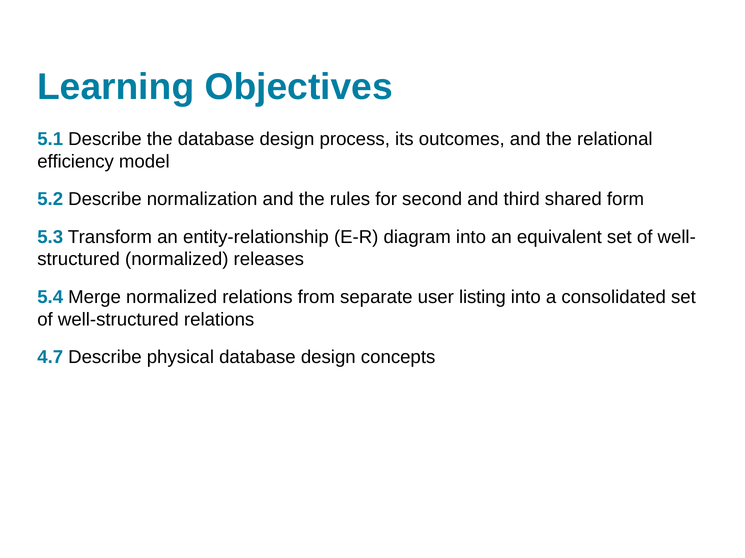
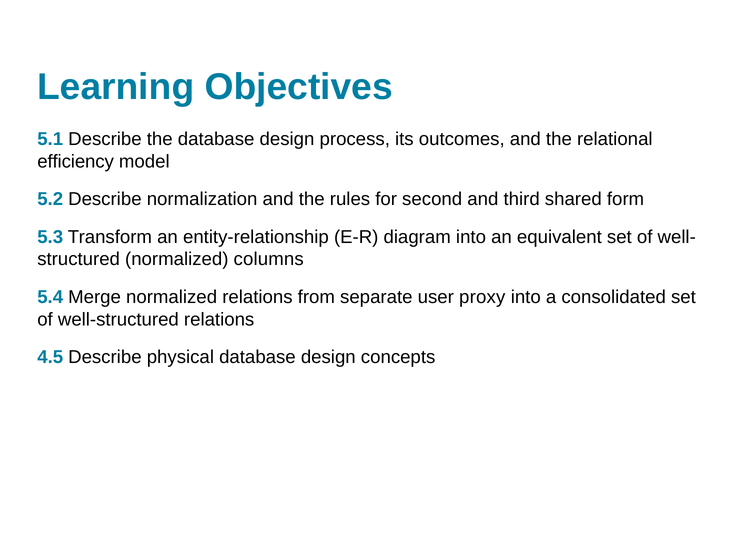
releases: releases -> columns (269, 260)
listing: listing -> proxy (482, 298)
4.7: 4.7 -> 4.5 (50, 358)
